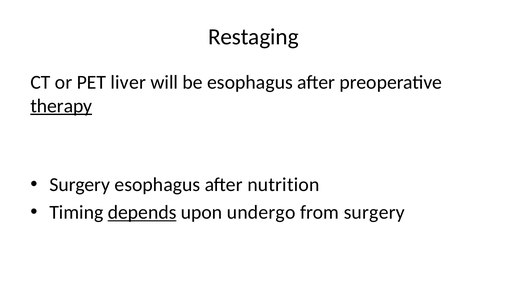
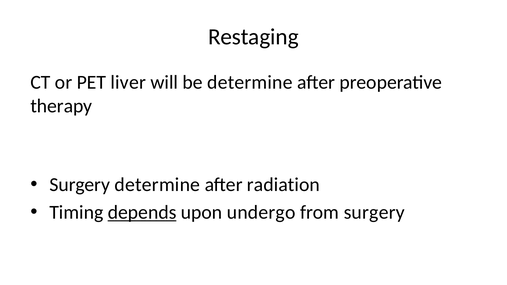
be esophagus: esophagus -> determine (250, 82)
therapy underline: present -> none (61, 106)
Surgery esophagus: esophagus -> determine (157, 185)
nutrition: nutrition -> radiation (283, 185)
